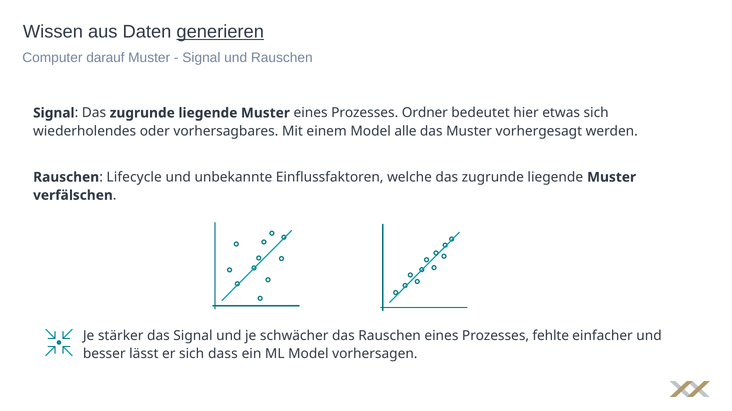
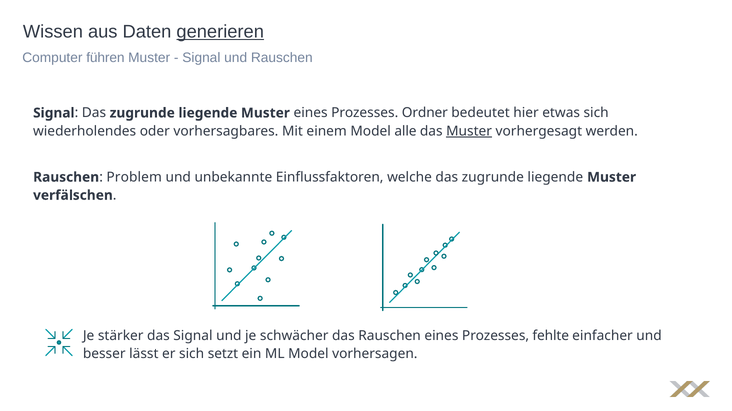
darauf: darauf -> führen (105, 58)
Muster underline: none -> present (469, 131)
Lifecycle: Lifecycle -> Problem (134, 178)
dass: dass -> setzt (223, 354)
